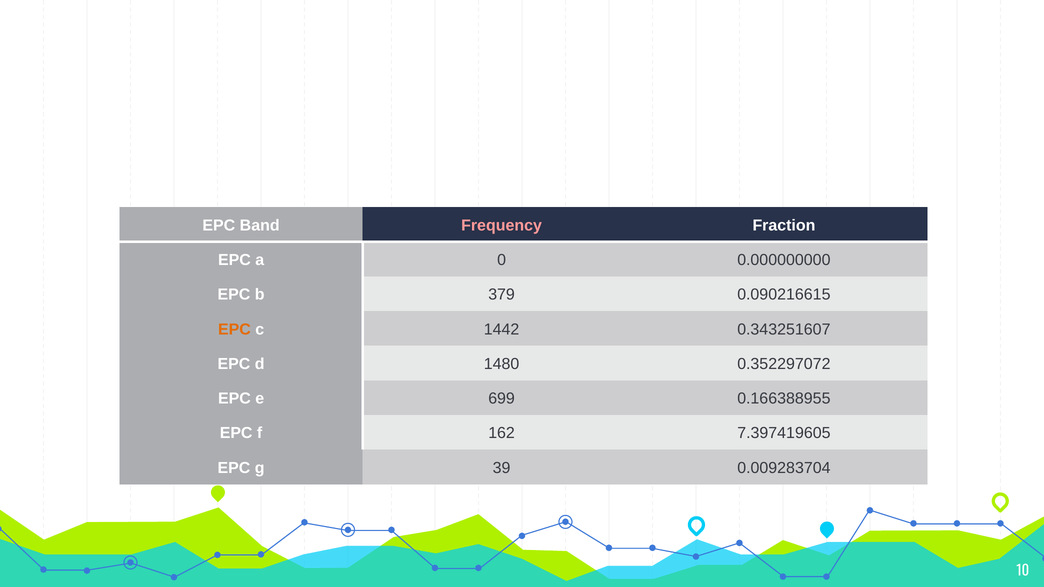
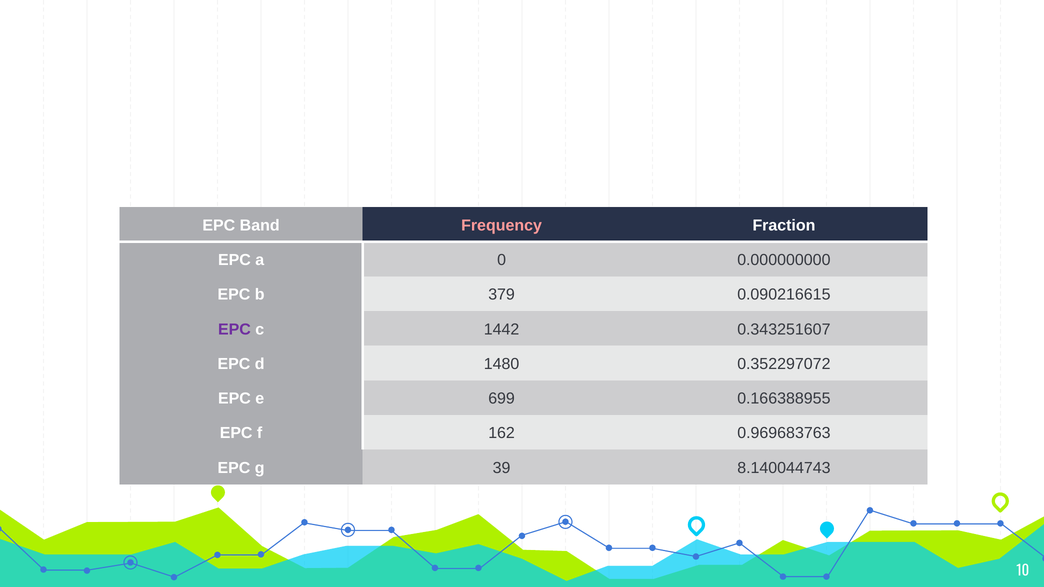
EPC colour: orange -> purple (234, 329)
7.397419605: 7.397419605 -> 0.969683763 (784, 433)
0.009283704: 0.009283704 -> 8.140044743 (784, 468)
